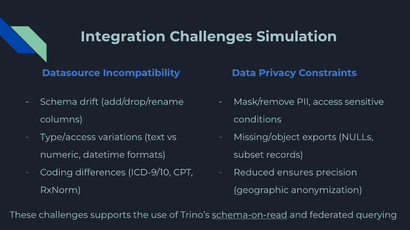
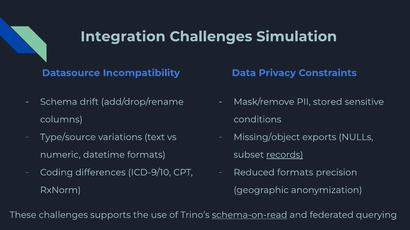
access: access -> stored (328, 102)
Type/access: Type/access -> Type/source (68, 137)
records underline: none -> present (285, 155)
Reduced ensures: ensures -> formats (295, 173)
